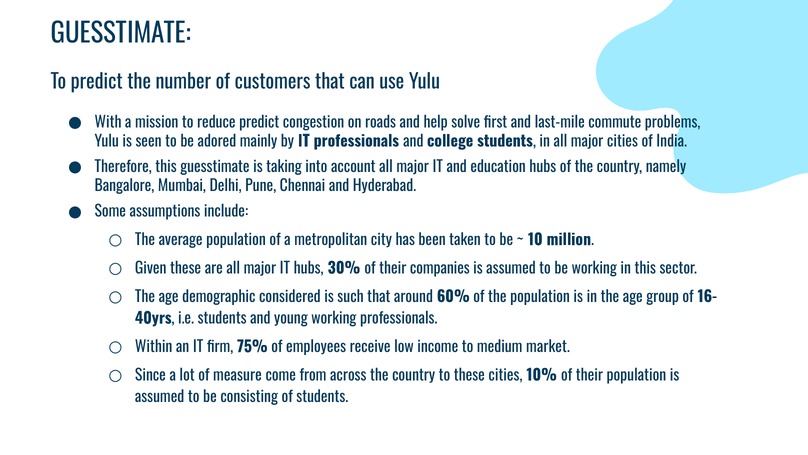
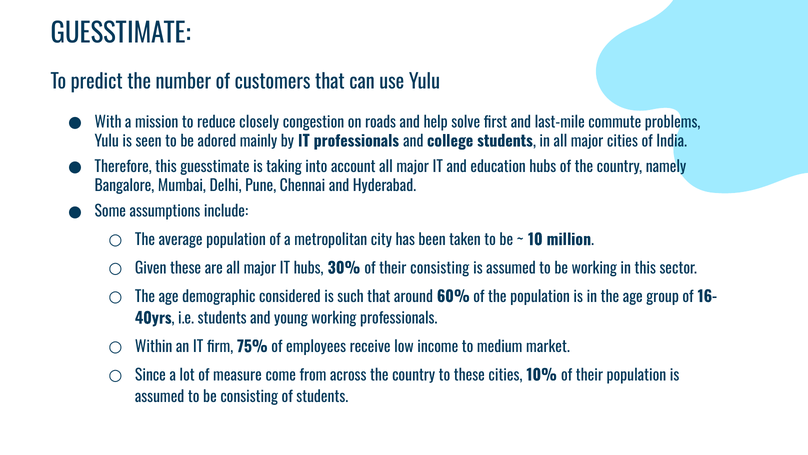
reduce predict: predict -> closely (259, 122)
their companies: companies -> consisting (440, 268)
